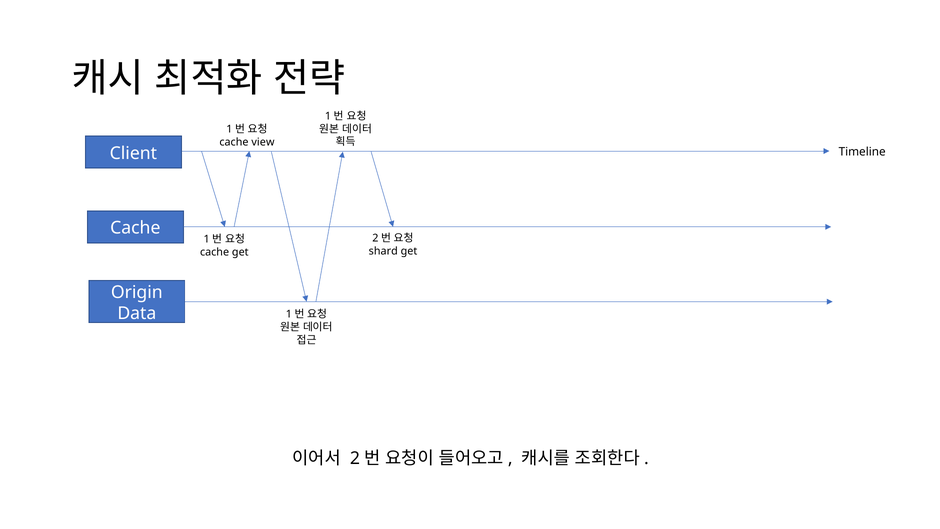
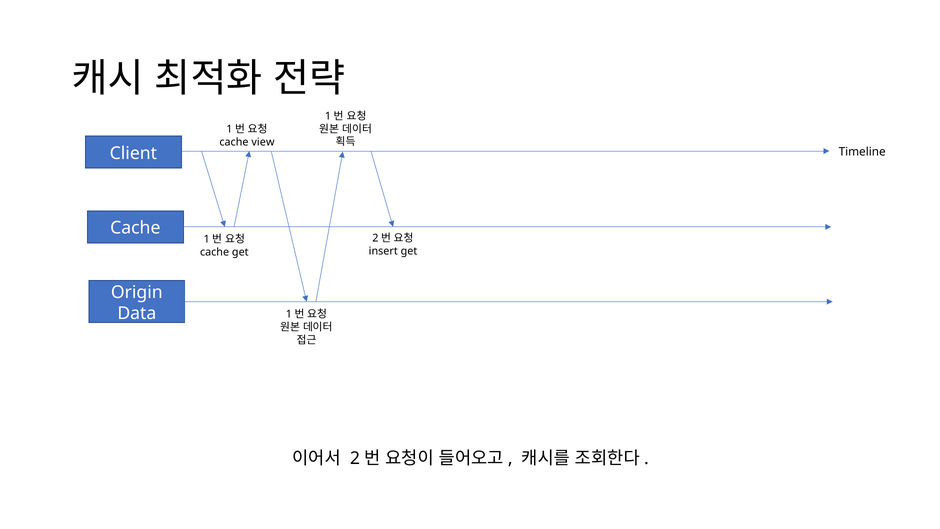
shard: shard -> insert (383, 251)
